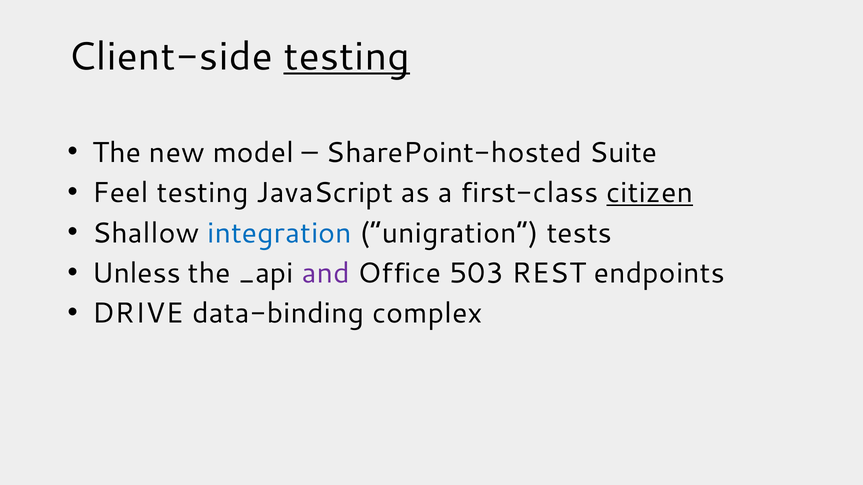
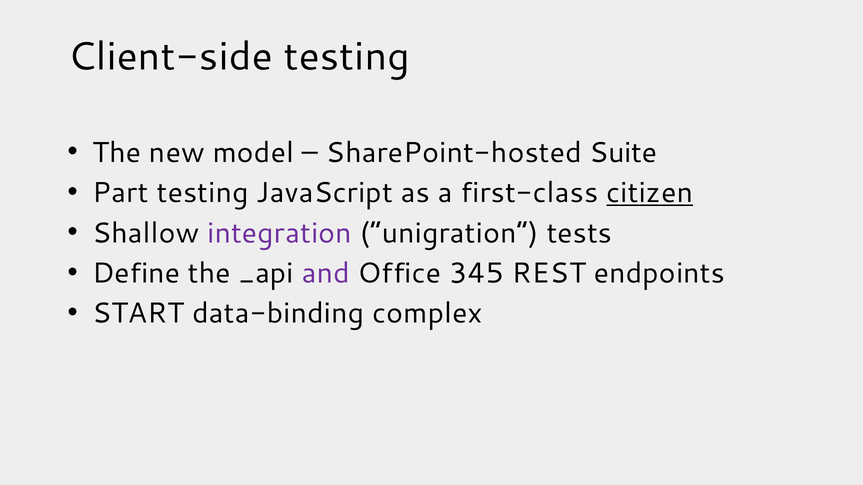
testing underline: present -> none (347, 57)
Feel: Feel -> Part (120, 193)
integration colour: blue -> purple (280, 233)
Unless: Unless -> Define (136, 274)
503: 503 -> 345 (477, 274)
DRIVE: DRIVE -> START (138, 314)
